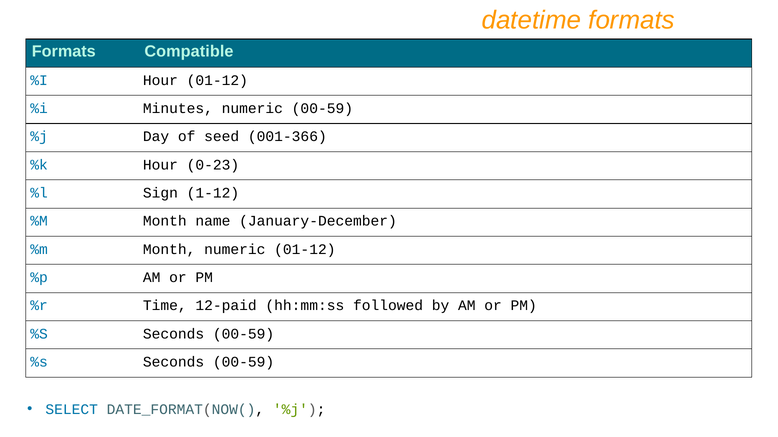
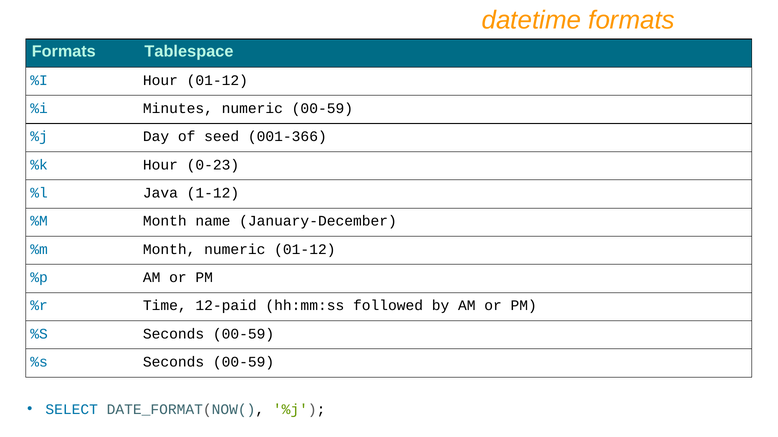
Compatible: Compatible -> Tablespace (189, 51)
Sign: Sign -> Java (160, 193)
